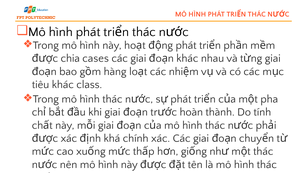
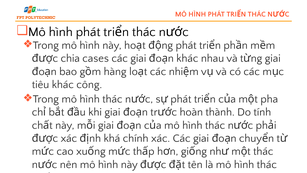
class: class -> công (89, 84)
